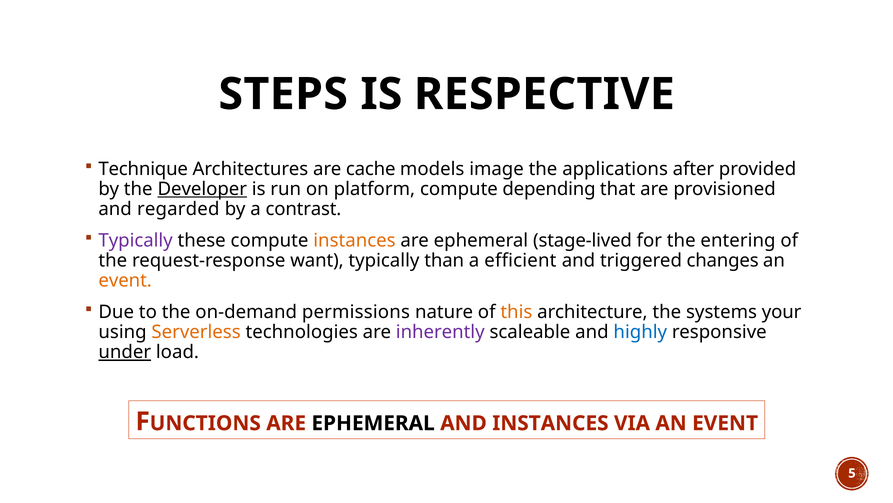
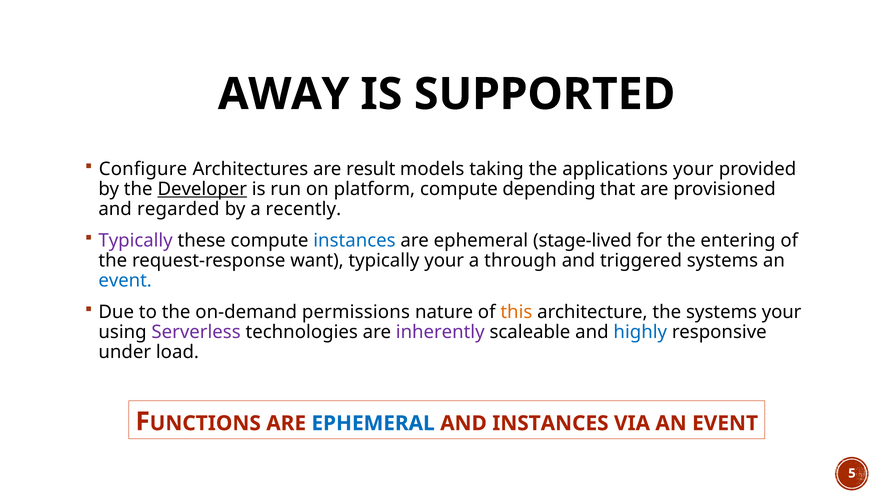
STEPS: STEPS -> AWAY (284, 94)
RESPECTIVE: RESPECTIVE -> SUPPORTED (545, 94)
Technique: Technique -> Configure (143, 169)
cache: cache -> result (371, 169)
image: image -> taking (497, 169)
applications after: after -> your (693, 169)
contrast: contrast -> recently (303, 209)
instances colour: orange -> blue (354, 240)
typically than: than -> your (444, 260)
efficient: efficient -> through (520, 260)
triggered changes: changes -> systems (722, 260)
event colour: orange -> blue (125, 280)
Serverless colour: orange -> purple (196, 332)
under underline: present -> none (125, 352)
EPHEMERAL colour: black -> blue (373, 423)
